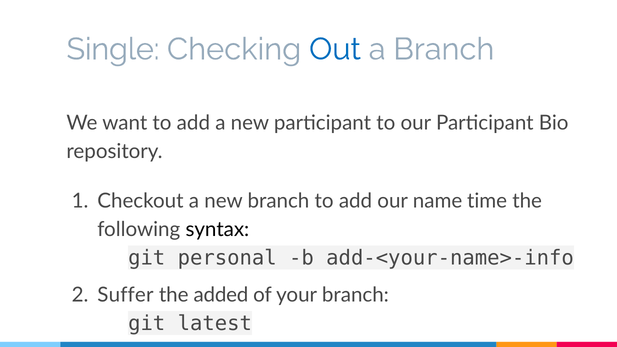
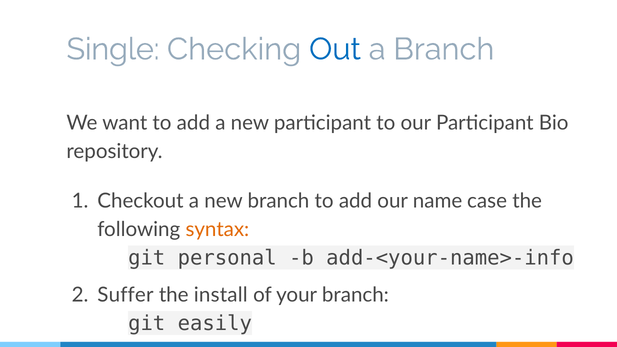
time: time -> case (487, 201)
syntax colour: black -> orange (217, 230)
added: added -> install (221, 295)
latest: latest -> easily (215, 323)
